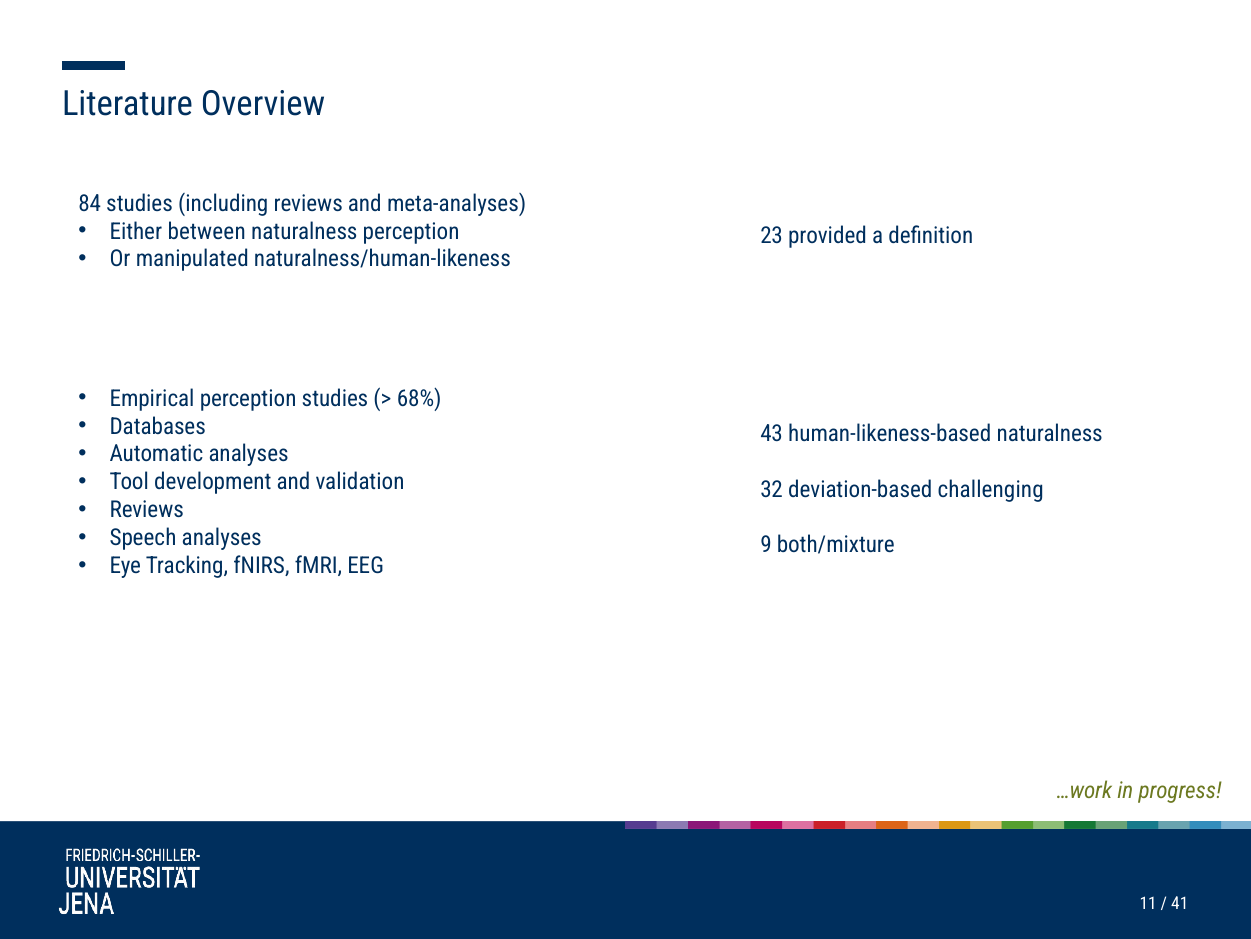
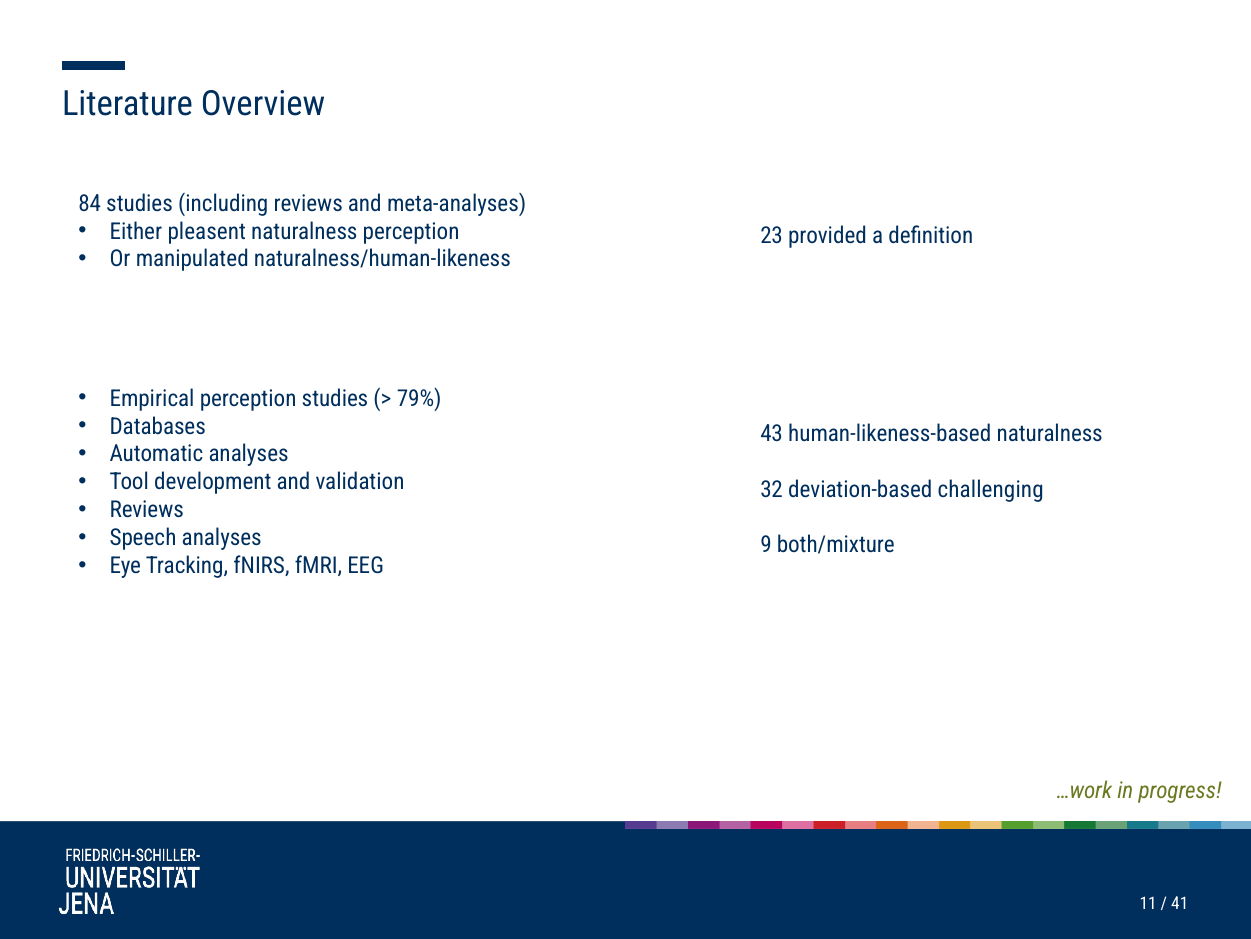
between: between -> pleasent (207, 231)
68%: 68% -> 79% (419, 398)
